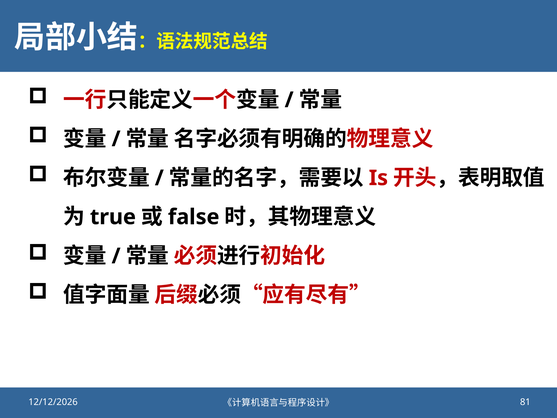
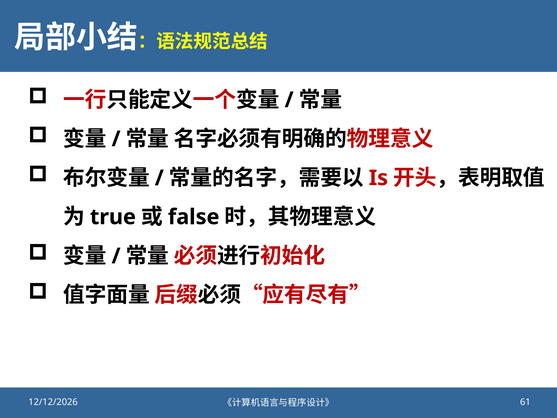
81: 81 -> 61 (525, 402)
